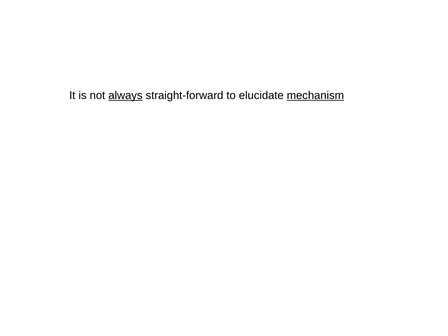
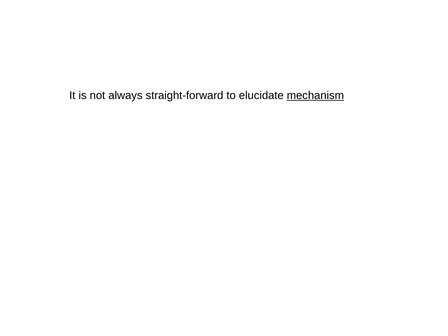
always underline: present -> none (125, 96)
